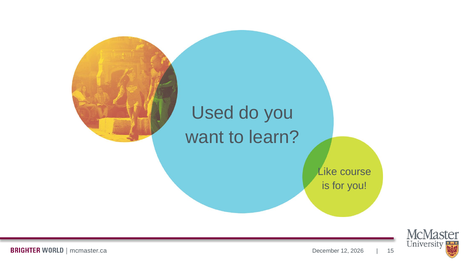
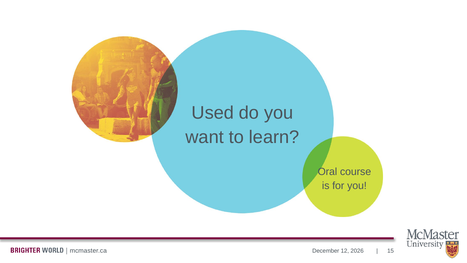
Like: Like -> Oral (327, 172)
